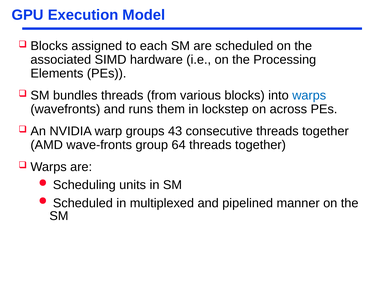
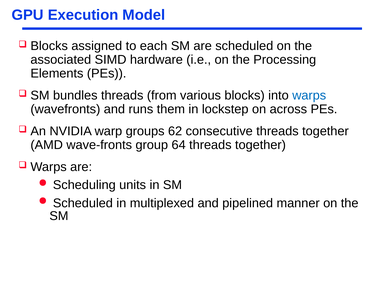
43: 43 -> 62 (175, 131)
